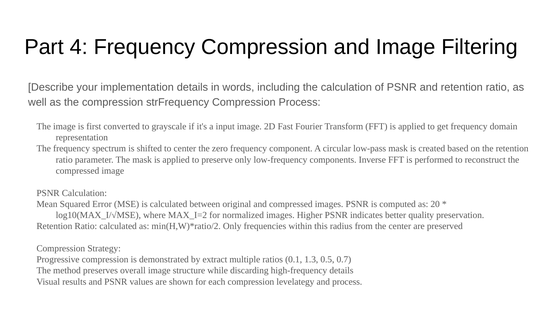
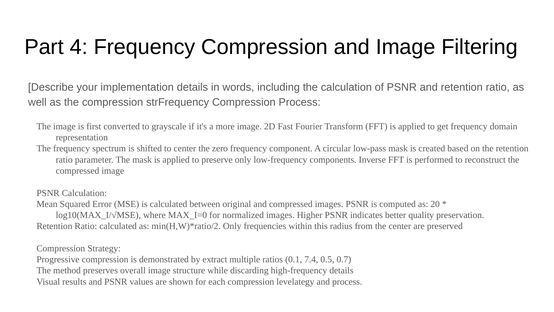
input: input -> more (225, 126)
MAX_I=2: MAX_I=2 -> MAX_I=0 (188, 215)
1.3: 1.3 -> 7.4 (311, 259)
